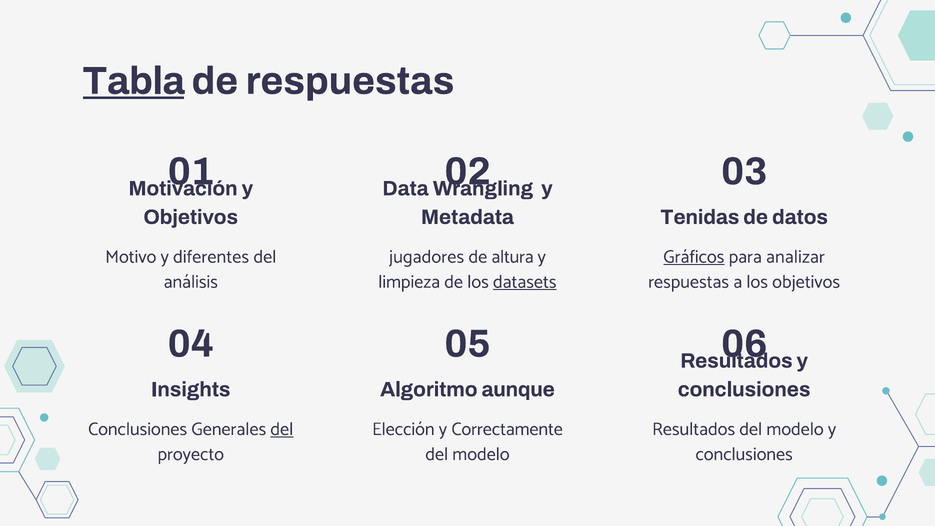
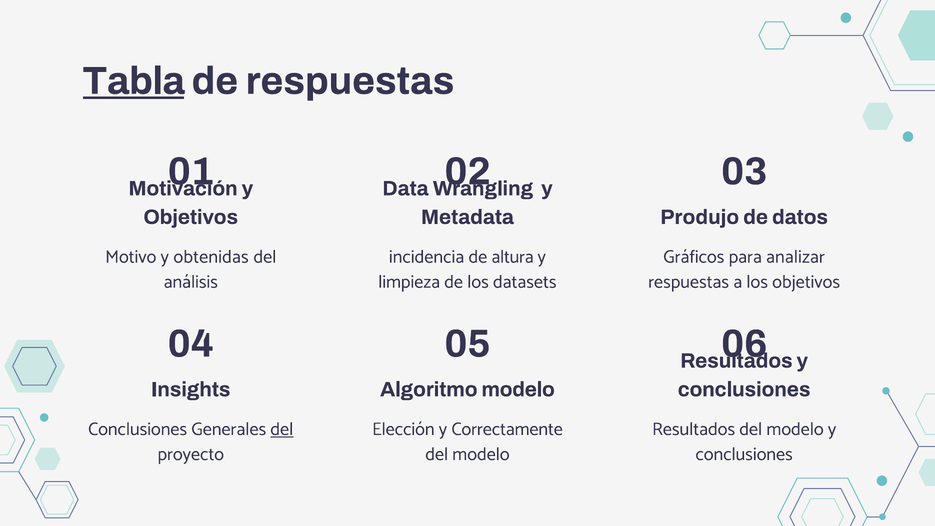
Tenidas: Tenidas -> Produjo (700, 217)
diferentes: diferentes -> obtenidas (211, 257)
jugadores: jugadores -> incidencia (427, 257)
Gráficos underline: present -> none (694, 257)
datasets underline: present -> none (525, 282)
Algoritmo aunque: aunque -> modelo (518, 389)
